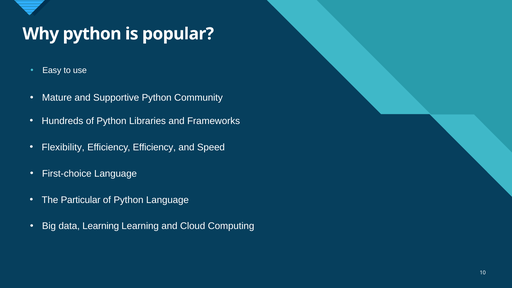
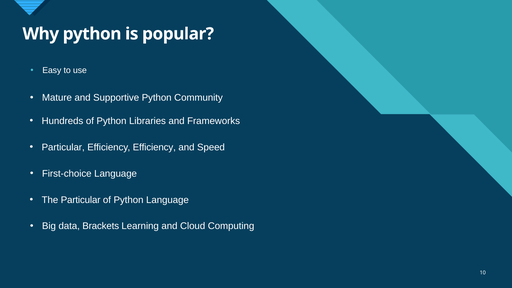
Flexibility: Flexibility -> Particular (63, 147)
data Learning: Learning -> Brackets (101, 226)
